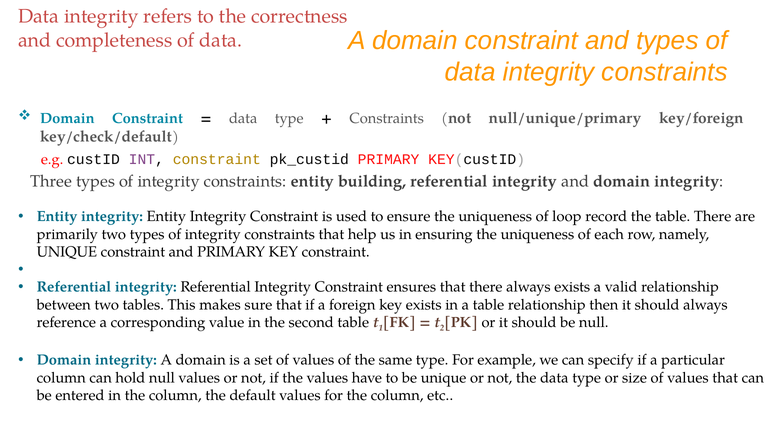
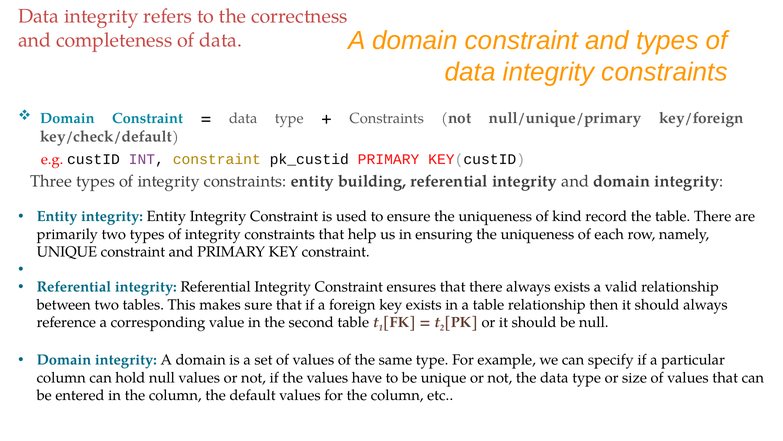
loop: loop -> kind (567, 216)
